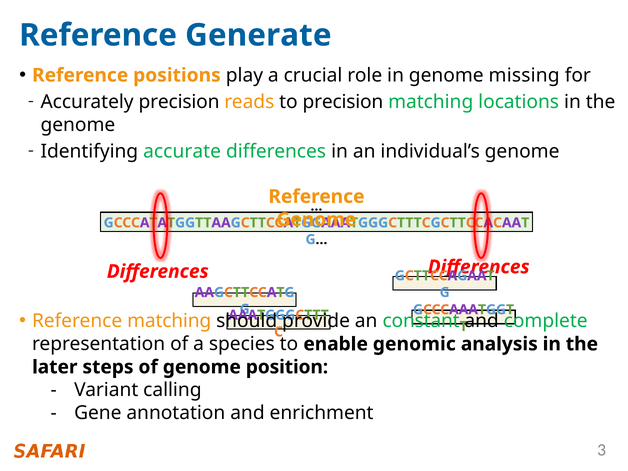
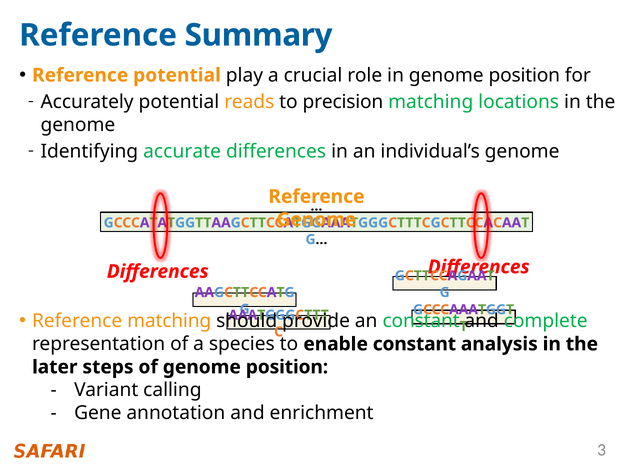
Generate: Generate -> Summary (259, 35)
Reference positions: positions -> potential (177, 75)
in genome missing: missing -> position (524, 75)
Accurately precision: precision -> potential (179, 102)
enable genomic: genomic -> constant (414, 344)
